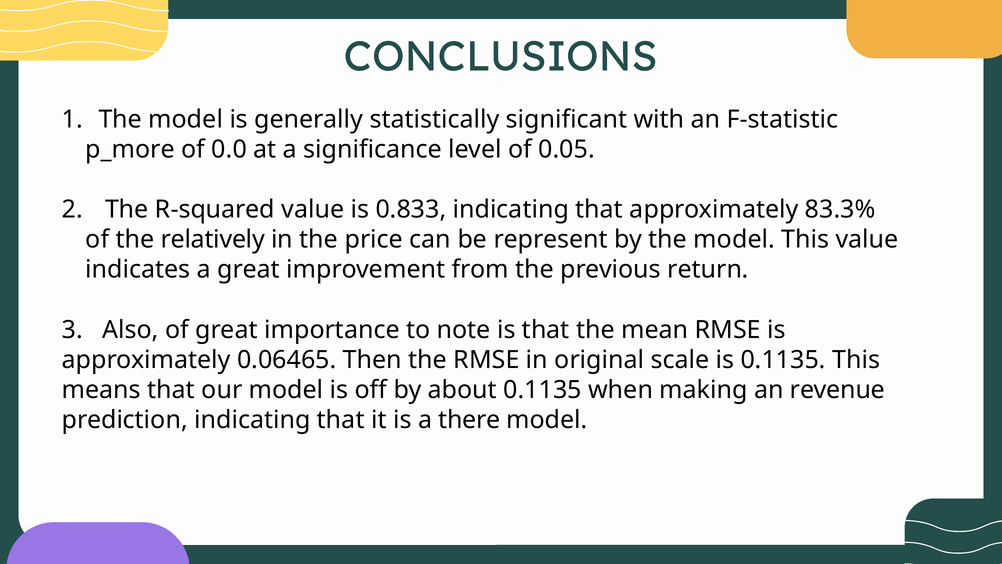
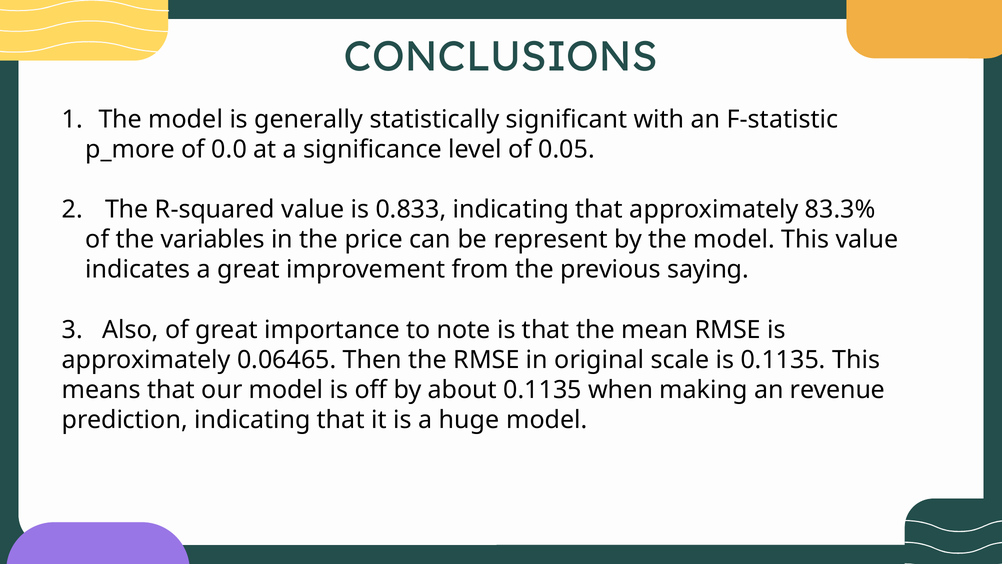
relatively: relatively -> variables (213, 239)
return: return -> saying (708, 269)
there: there -> huge (469, 420)
